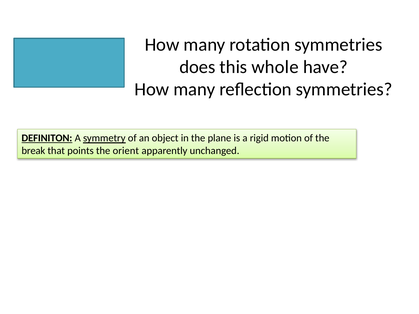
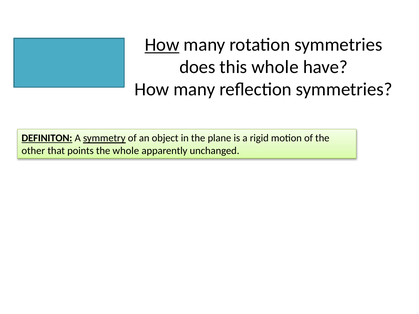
How underline: none -> present (162, 45)
break: break -> other (33, 151)
the orient: orient -> whole (126, 151)
